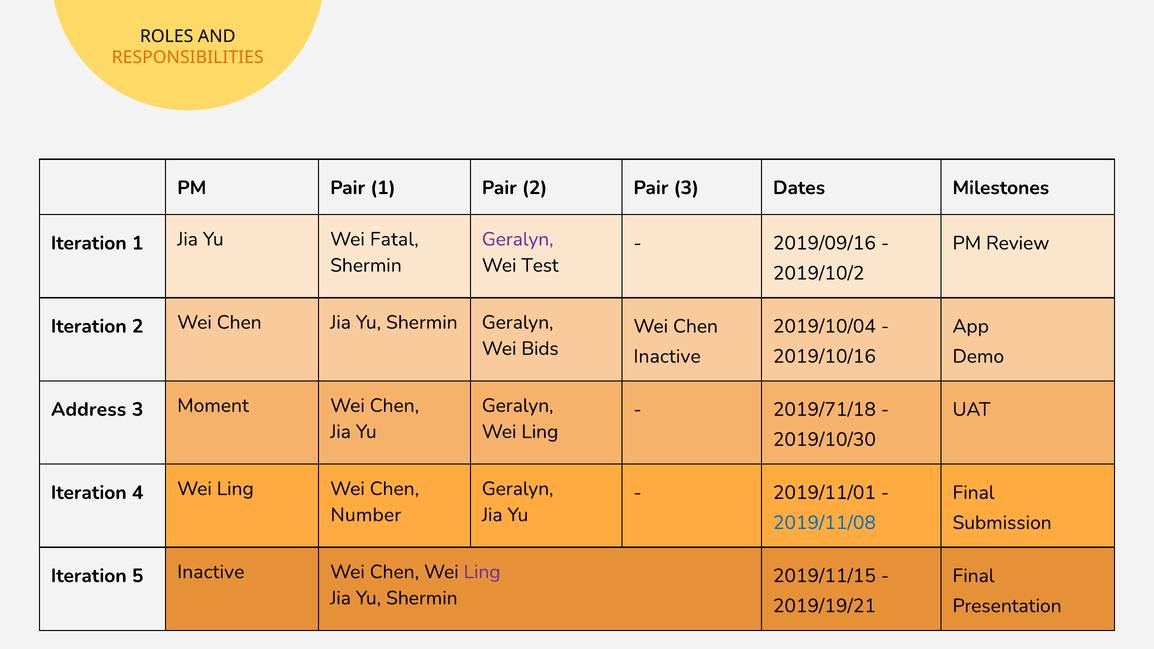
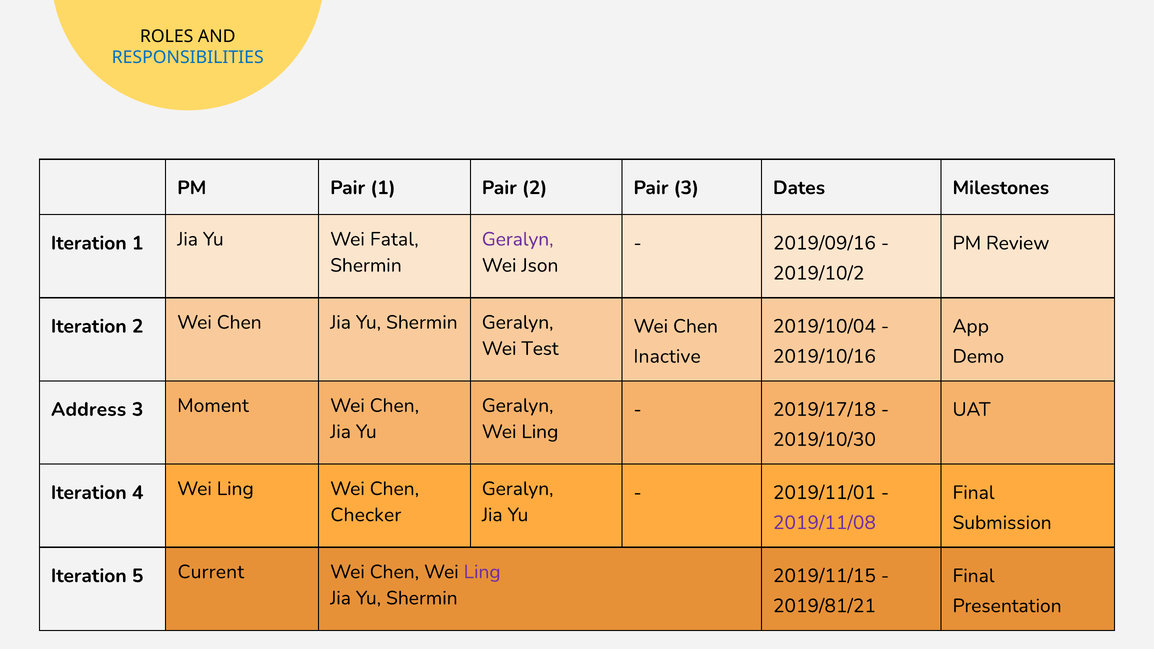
RESPONSIBILITIES colour: orange -> blue (188, 58)
Test: Test -> Json (540, 265)
Bids: Bids -> Test (540, 349)
2019/71/18: 2019/71/18 -> 2019/17/18 (824, 410)
Number: Number -> Checker (366, 515)
2019/11/08 colour: blue -> purple (824, 523)
5 Inactive: Inactive -> Current (211, 572)
2019/19/21: 2019/19/21 -> 2019/81/21 (824, 606)
